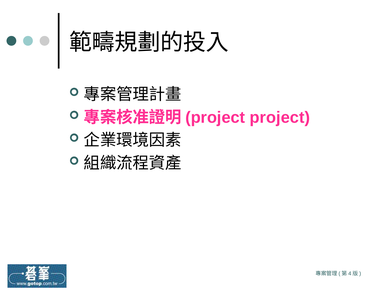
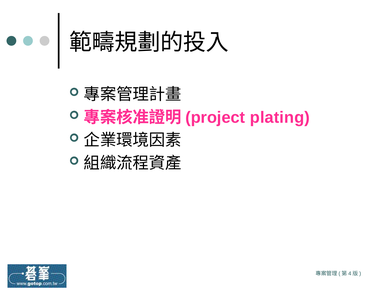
project: project -> plating (280, 117)
